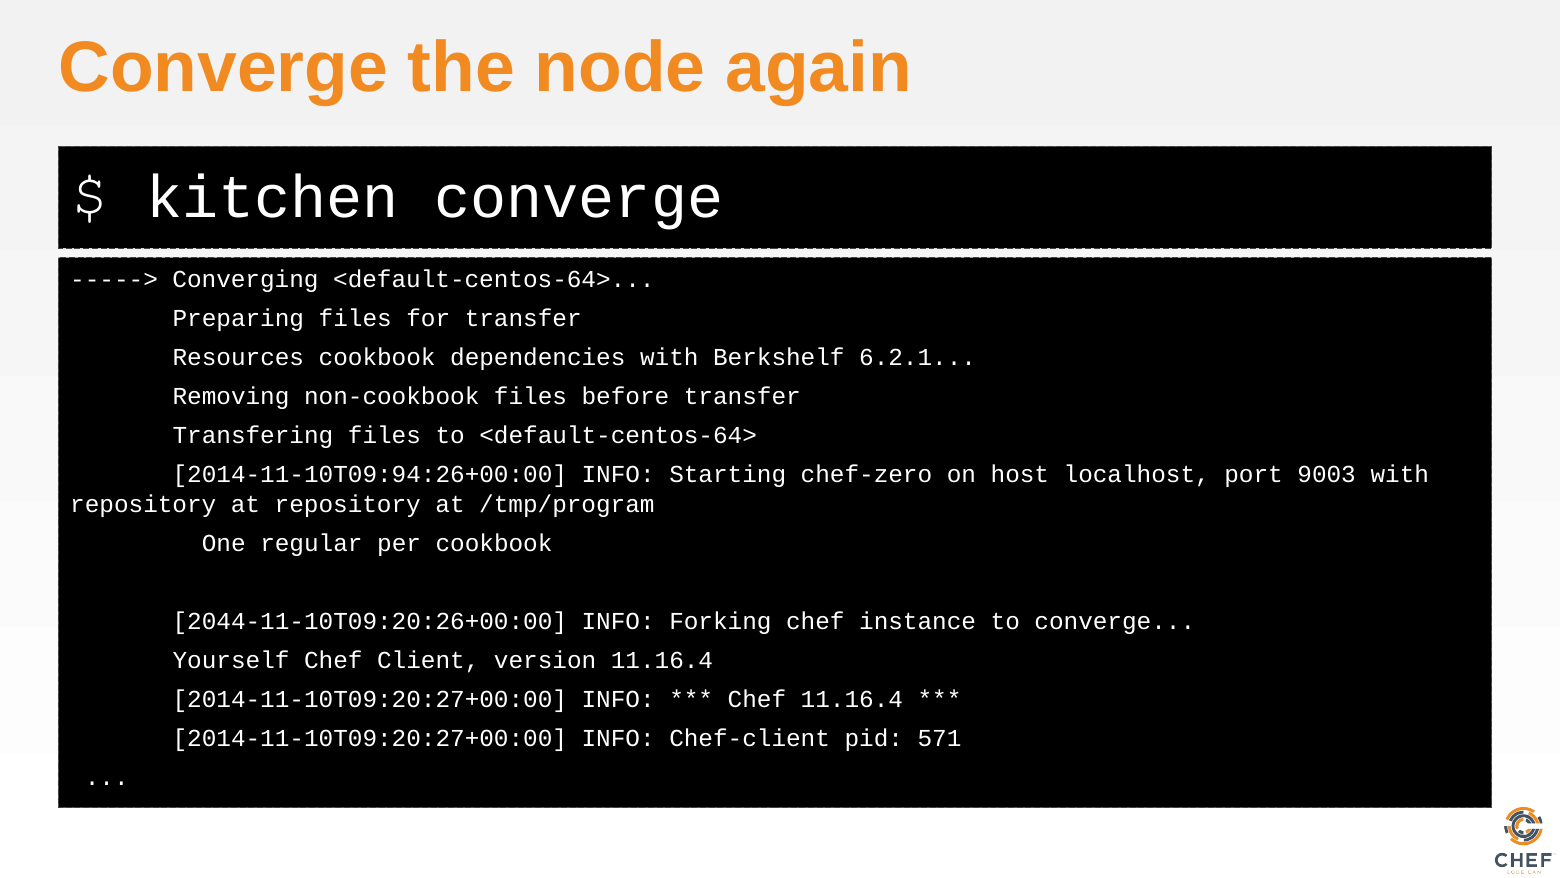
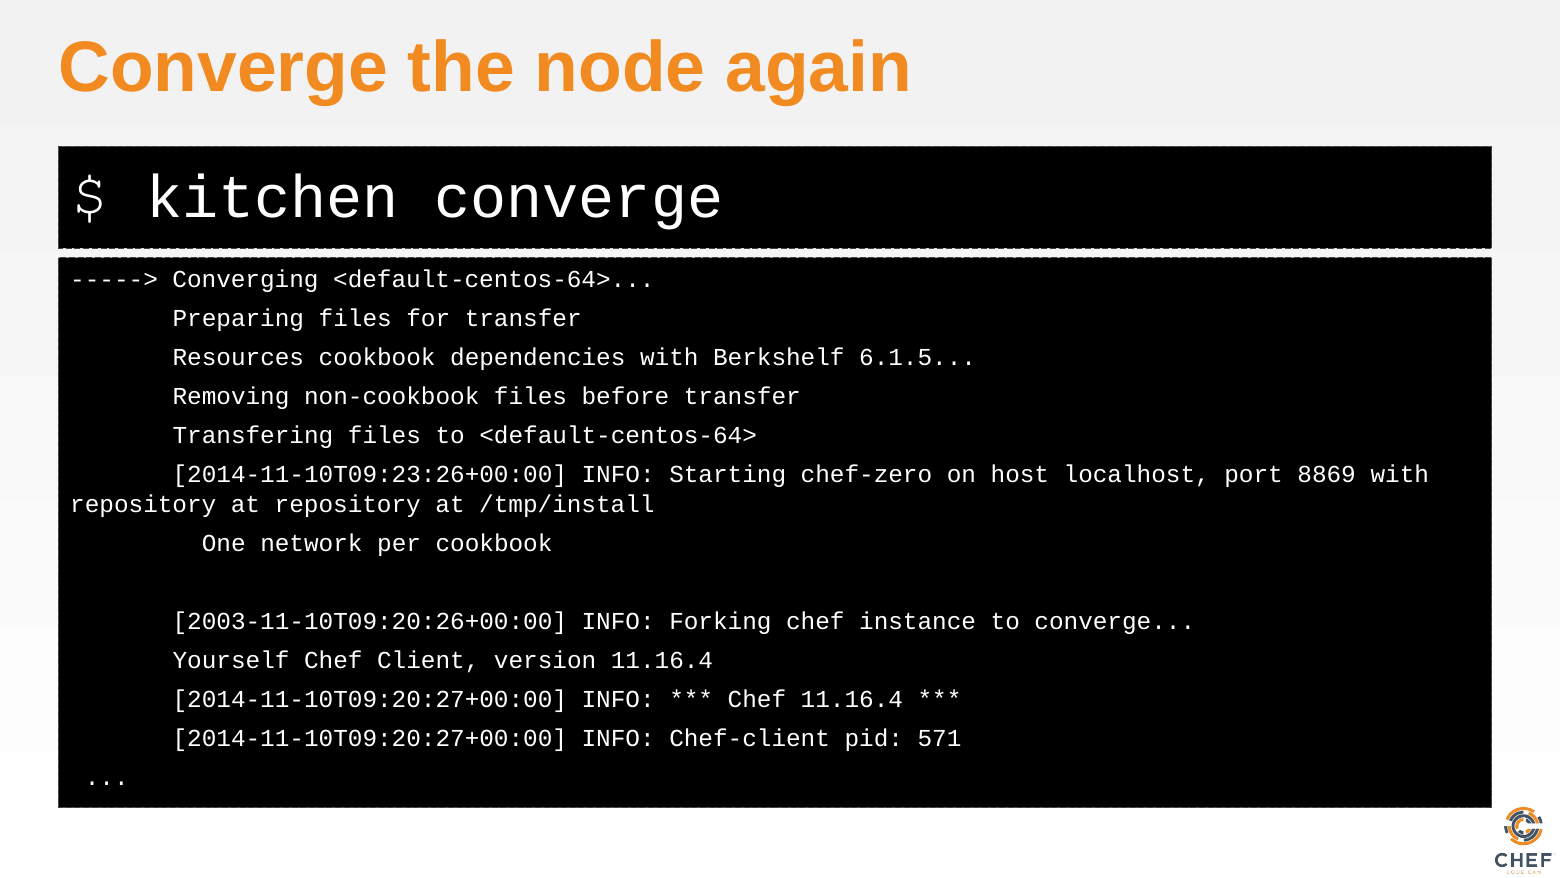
6.2.1: 6.2.1 -> 6.1.5 (918, 358)
2014-11-10T09:94:26+00:00: 2014-11-10T09:94:26+00:00 -> 2014-11-10T09:23:26+00:00 (370, 475)
9003: 9003 -> 8869 (1327, 475)
/tmp/program: /tmp/program -> /tmp/install (567, 504)
regular: regular -> network (311, 543)
2044-11-10T09:20:26+00:00: 2044-11-10T09:20:26+00:00 -> 2003-11-10T09:20:26+00:00 (370, 621)
